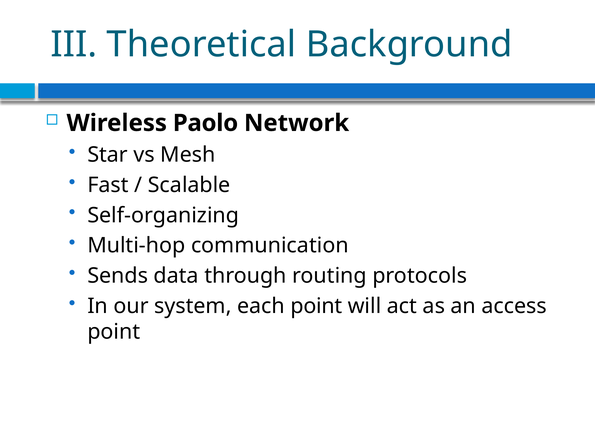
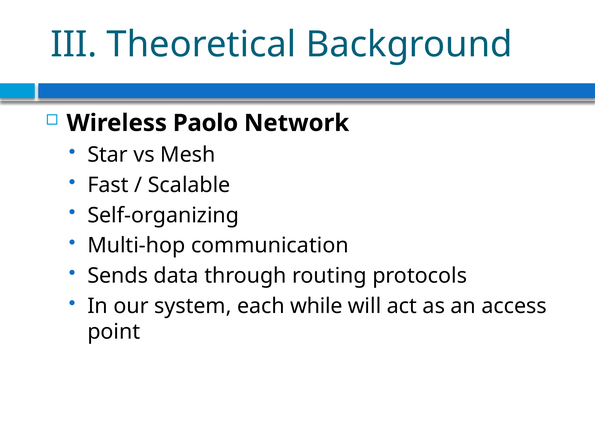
each point: point -> while (316, 306)
